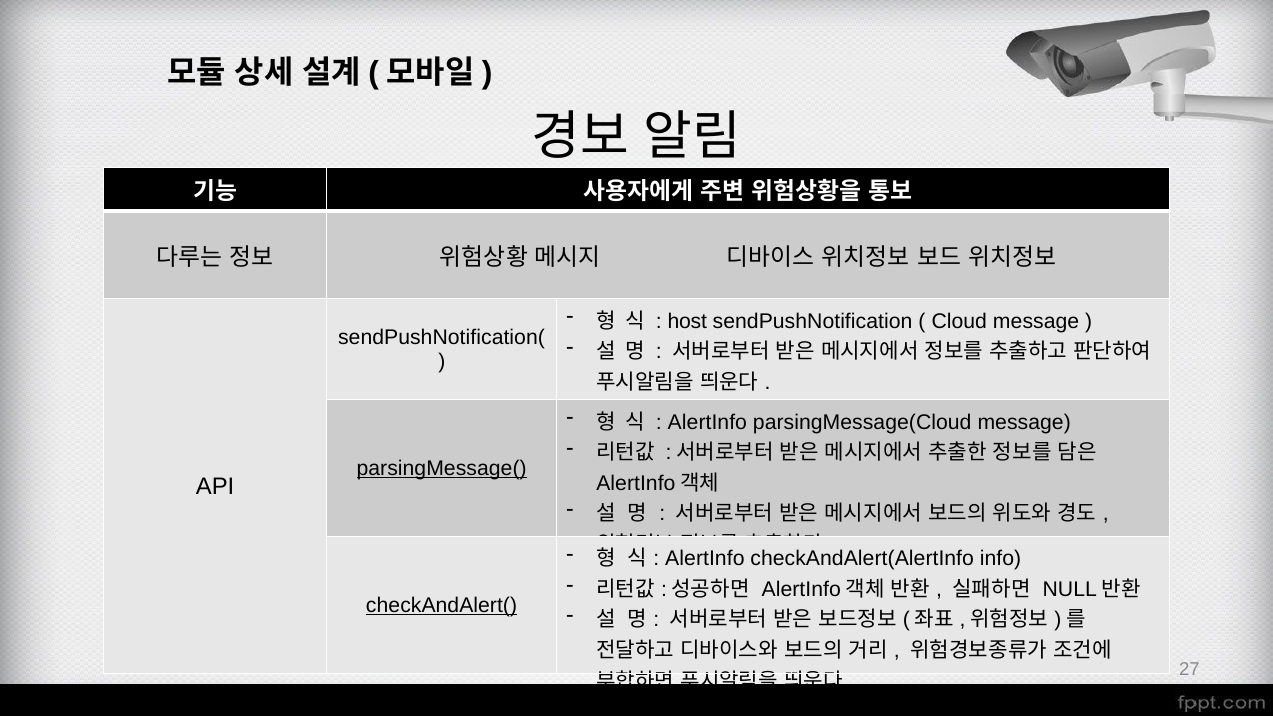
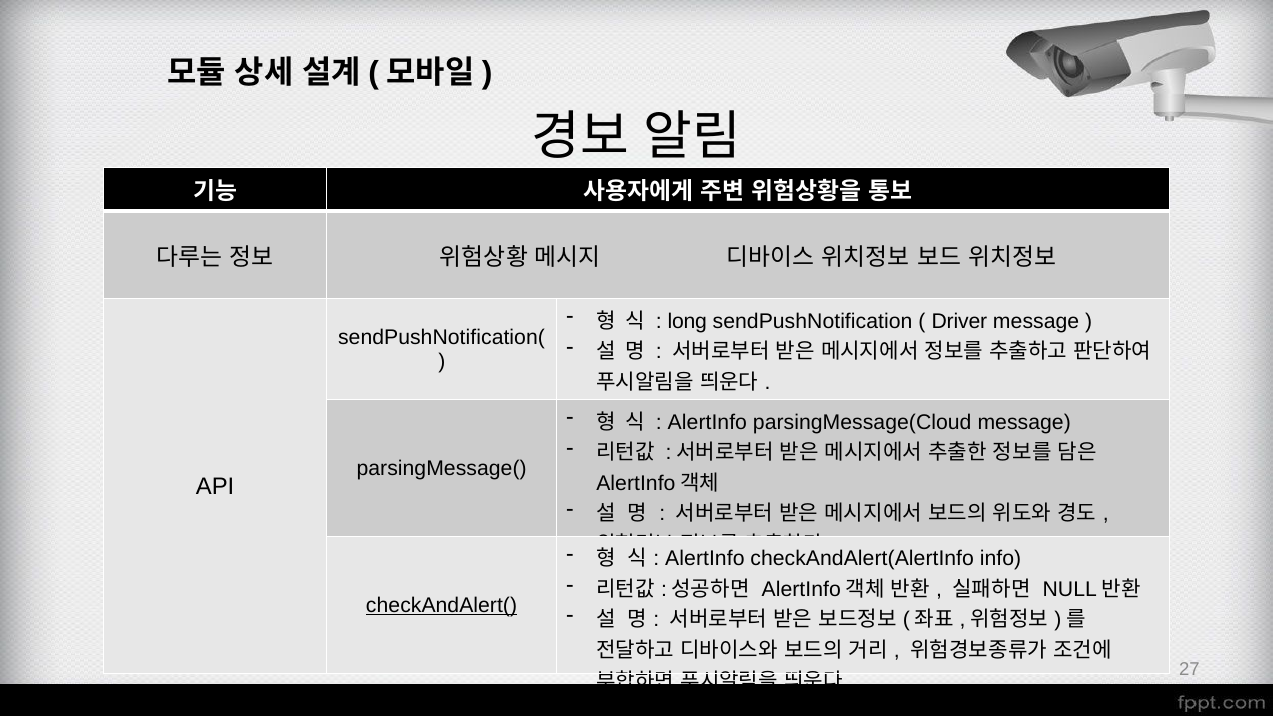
host: host -> long (687, 321)
Cloud: Cloud -> Driver (959, 321)
parsingMessage( underline: present -> none (442, 469)
